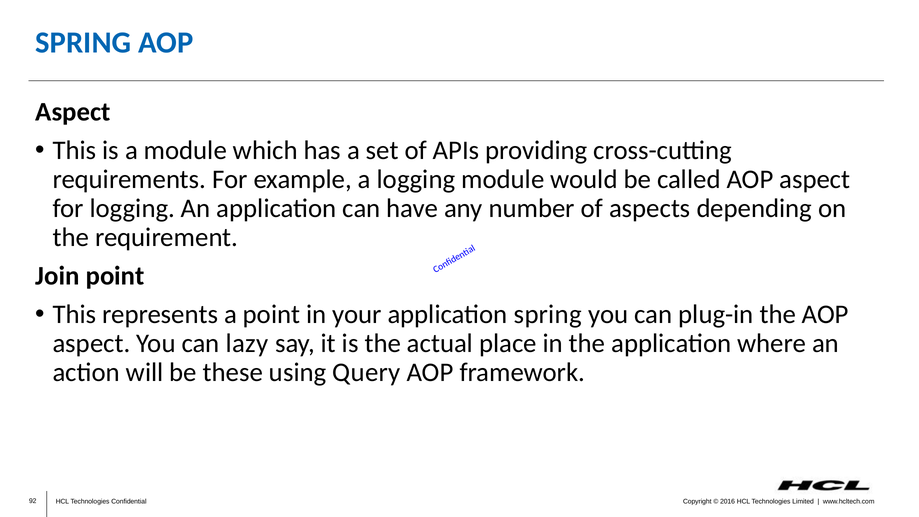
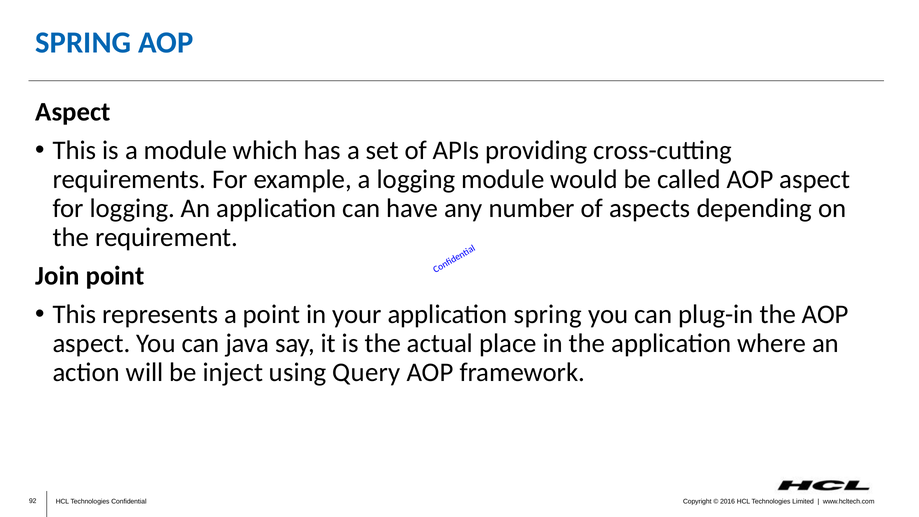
lazy: lazy -> java (247, 343)
these: these -> inject (233, 372)
